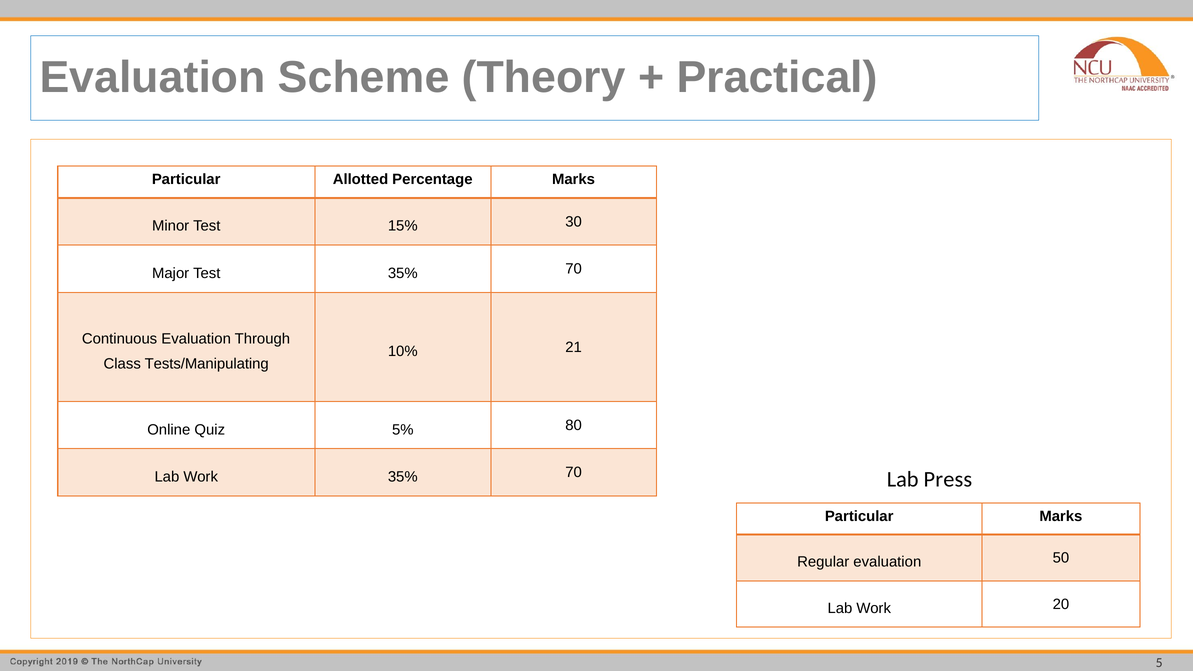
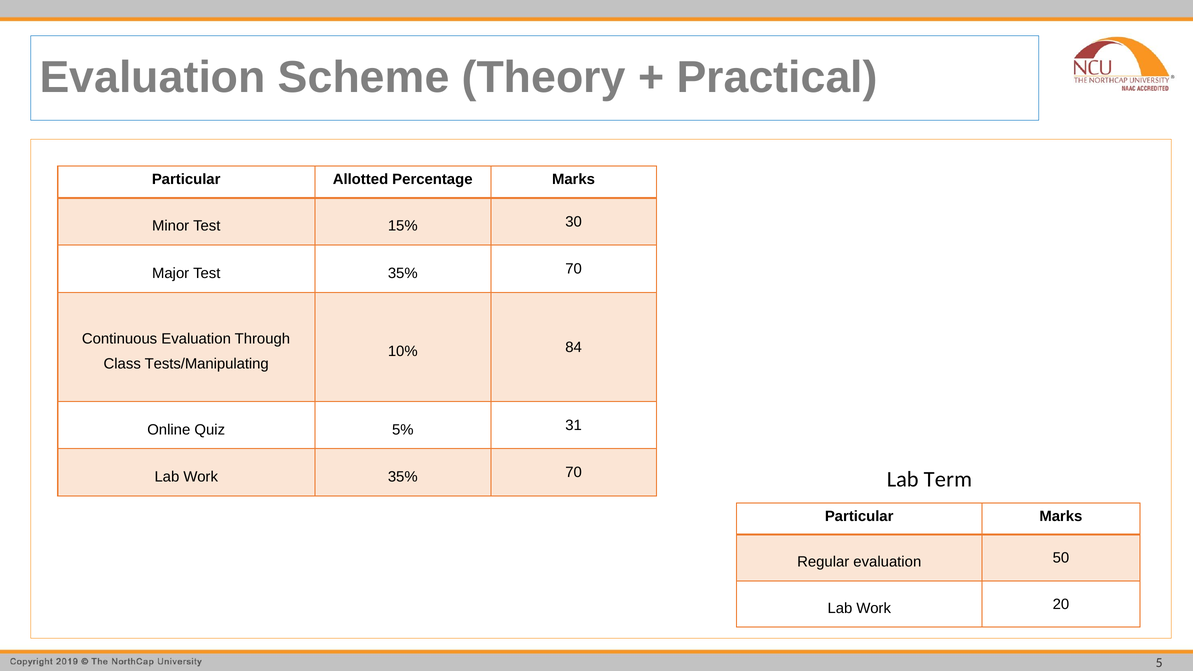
21: 21 -> 84 (574, 347)
80: 80 -> 31 (574, 425)
Press: Press -> Term (948, 479)
